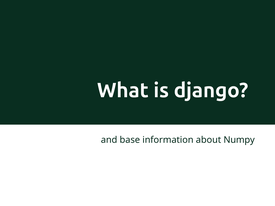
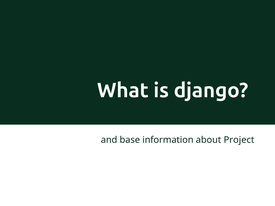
Numpy: Numpy -> Project (239, 140)
